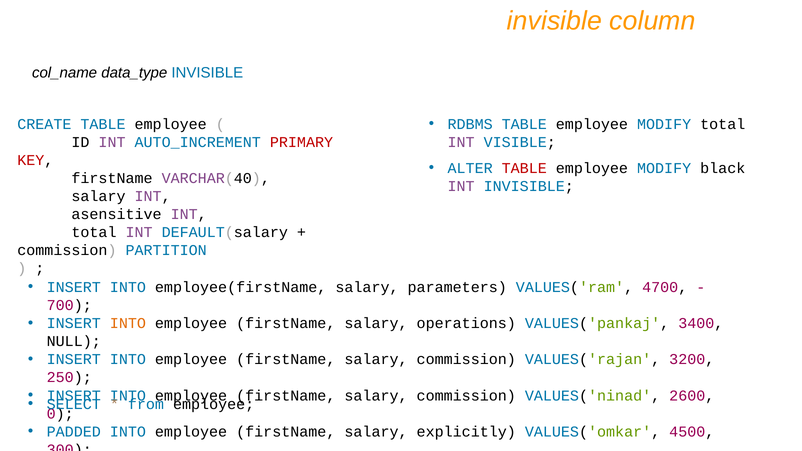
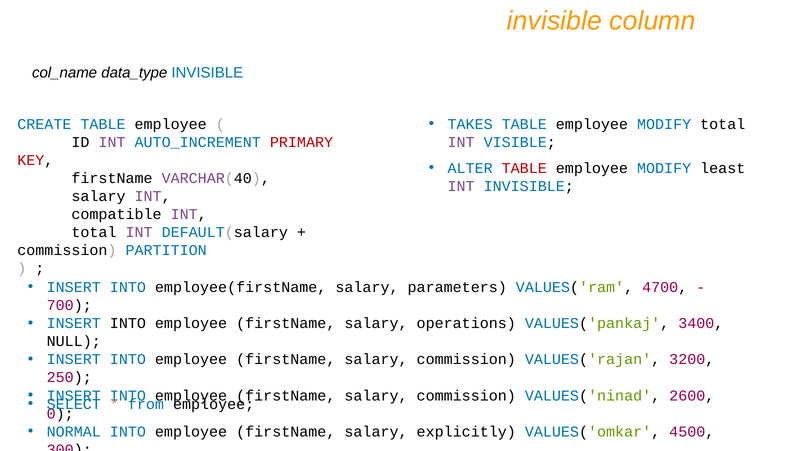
RDBMS: RDBMS -> TAKES (470, 124)
black: black -> least (723, 168)
asensitive: asensitive -> compatible (117, 214)
INTO colour: orange -> black (128, 323)
PADDED: PADDED -> NORMAL (74, 432)
